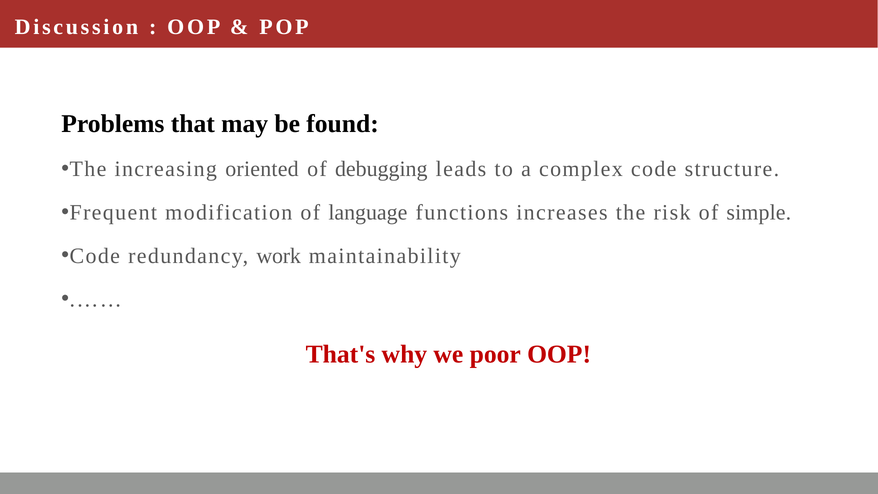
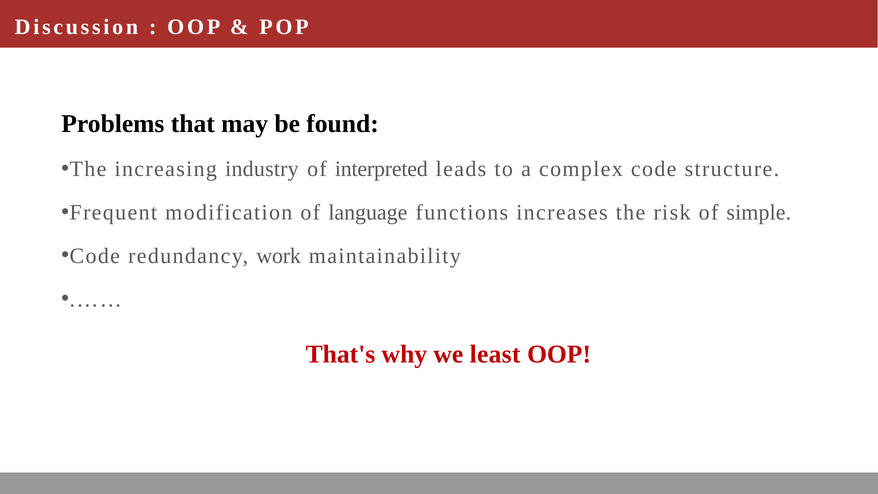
oriented: oriented -> industry (262, 169)
debugging: debugging -> interpreted (381, 169)
poor: poor -> least (495, 354)
